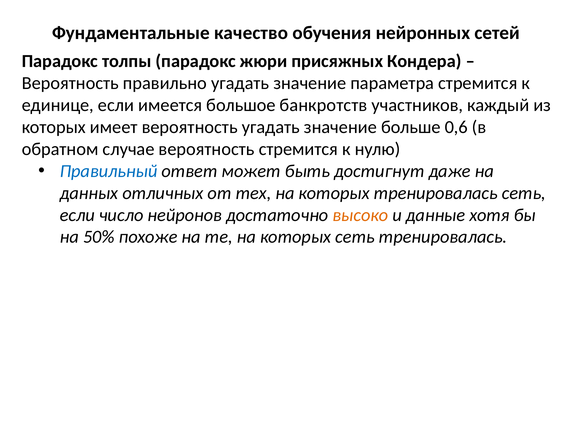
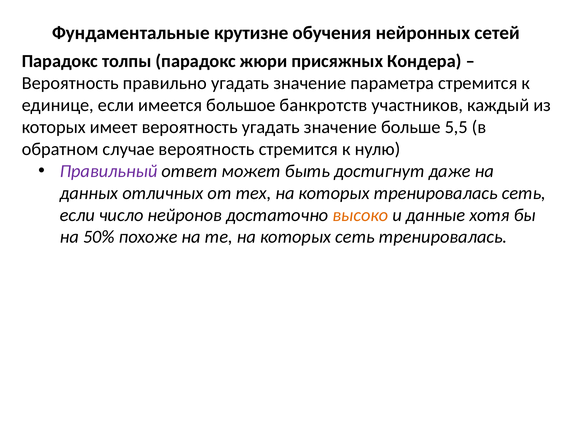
качество: качество -> крутизне (251, 33)
0,6: 0,6 -> 5,5 (456, 127)
Правильный colour: blue -> purple (109, 171)
